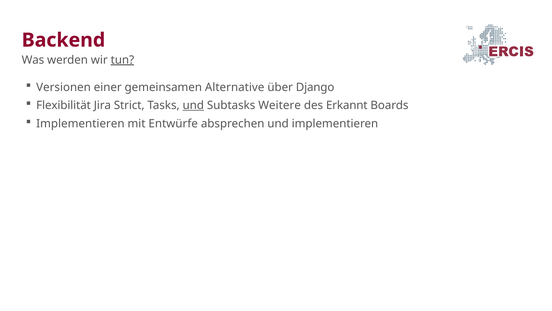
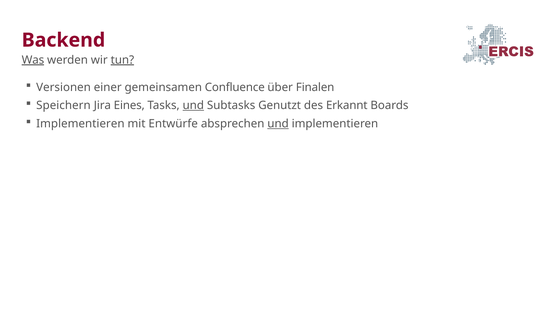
Was underline: none -> present (33, 60)
Alternative: Alternative -> Confluence (235, 87)
Django: Django -> Finalen (315, 87)
Flexibilität: Flexibilität -> Speichern (63, 105)
Strict: Strict -> Eines (129, 105)
Weitere: Weitere -> Genutzt (280, 105)
und underline: none -> present (278, 123)
